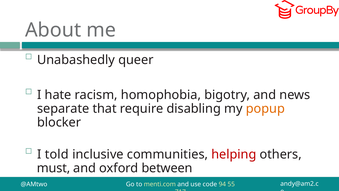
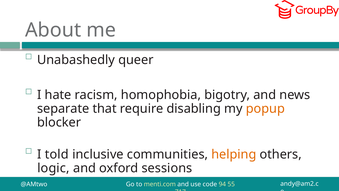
helping colour: red -> orange (234, 154)
must: must -> logic (53, 168)
between: between -> sessions (167, 168)
